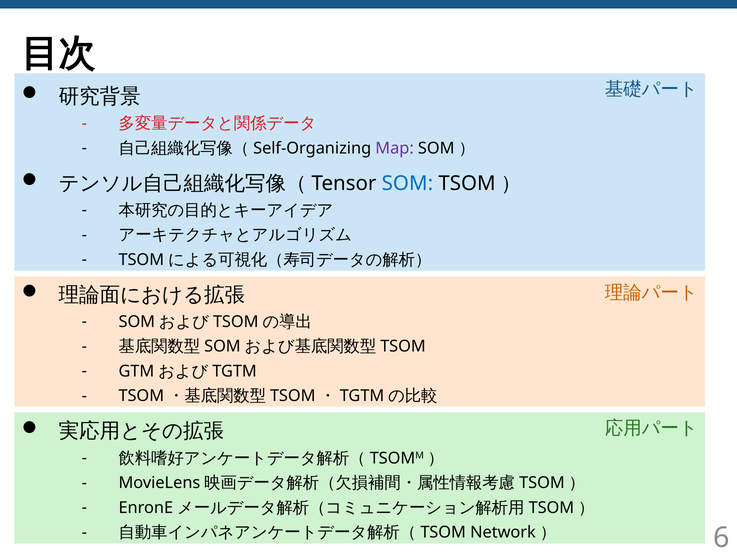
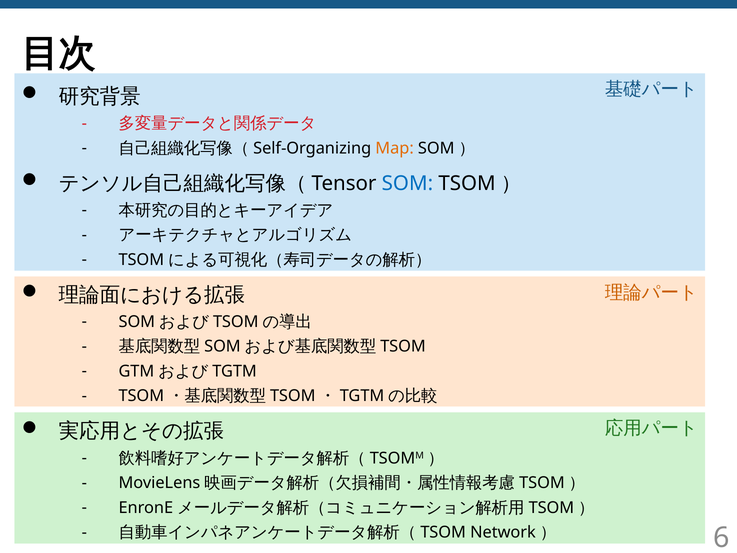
Map colour: purple -> orange (395, 148)
